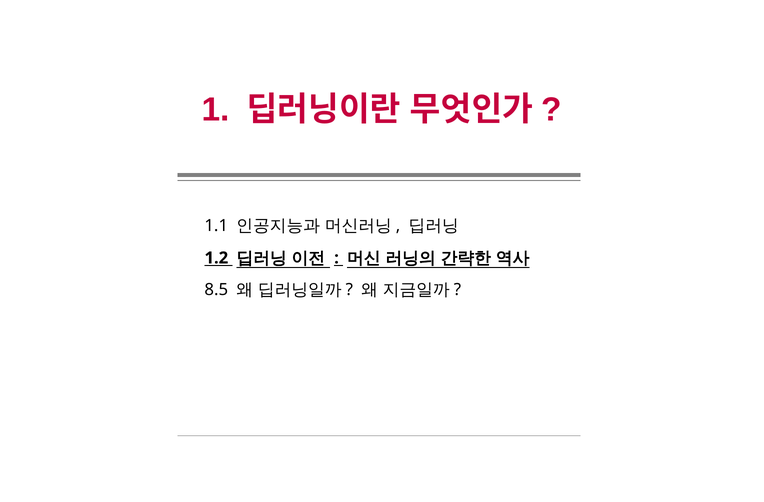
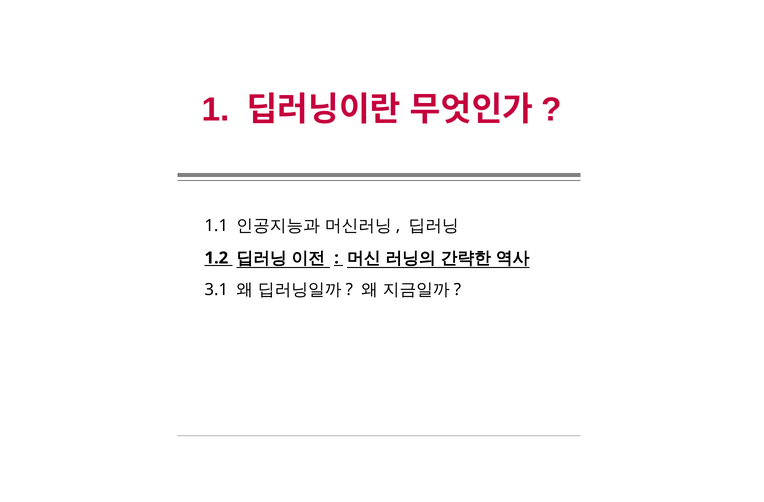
8.5: 8.5 -> 3.1 (216, 290)
